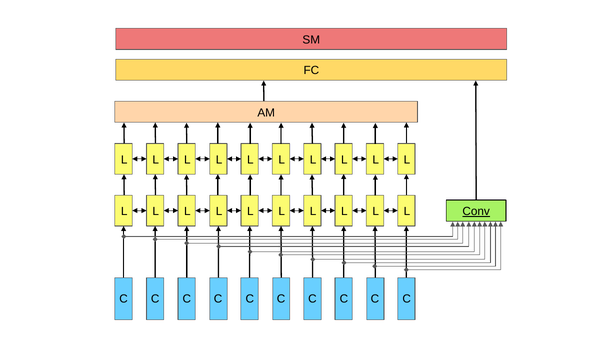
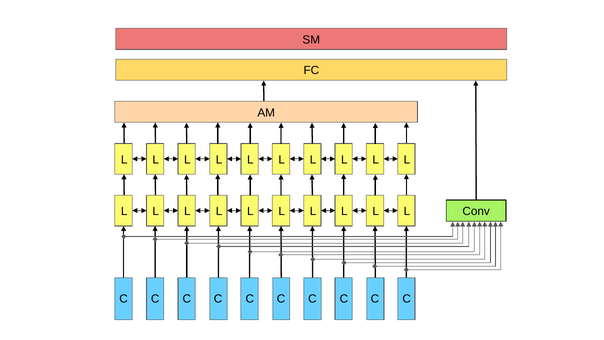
Conv underline: present -> none (476, 211)
